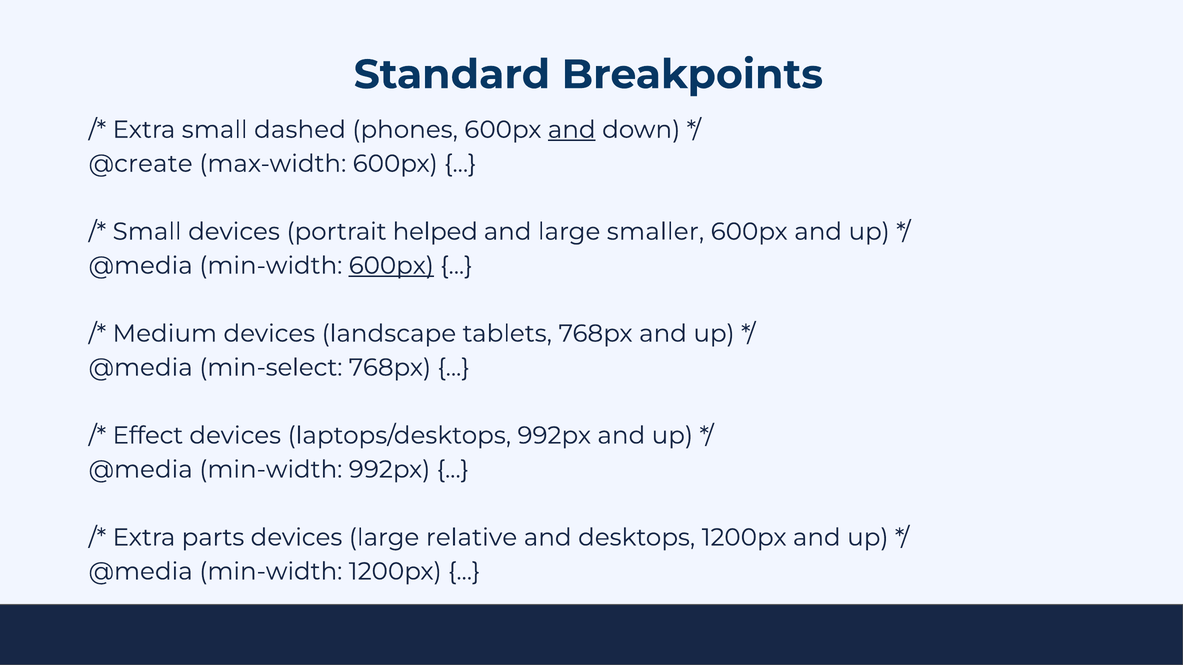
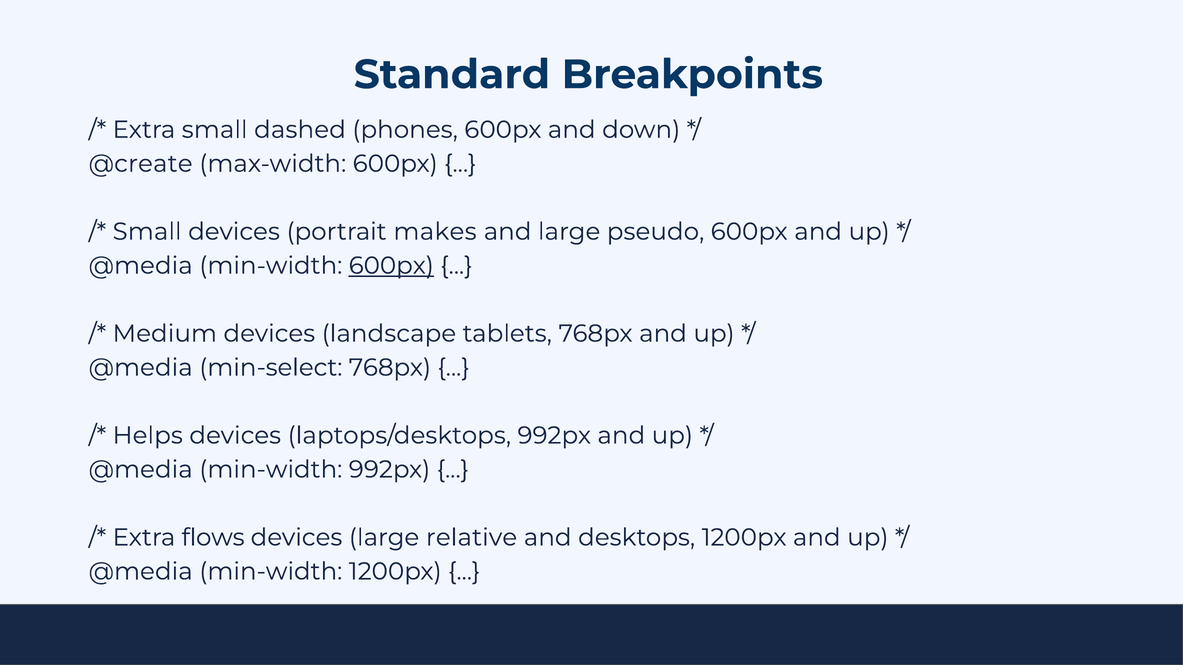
and underline: present -> none (572, 130)
helped: helped -> makes (435, 232)
smaller: smaller -> pseudo (656, 232)
Effect: Effect -> Helps (148, 436)
parts: parts -> flows (213, 538)
